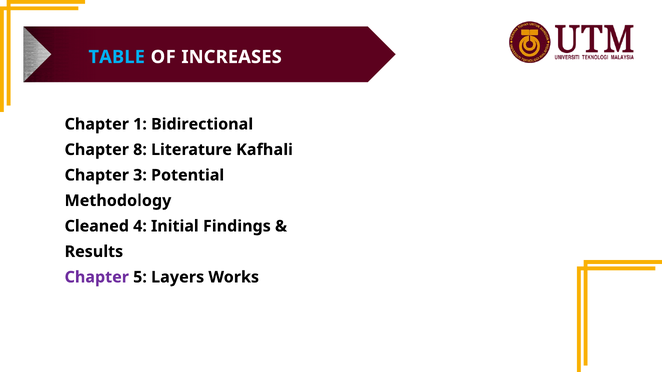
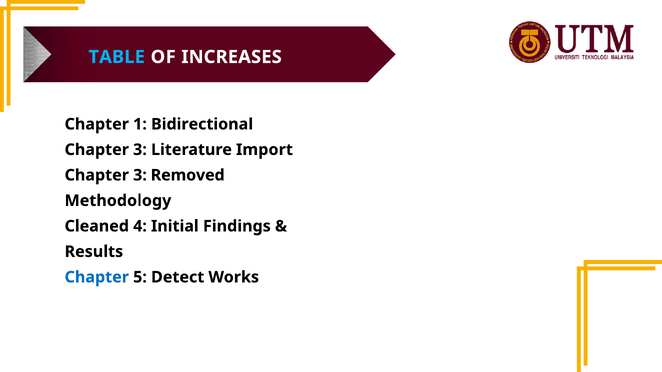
8: 8 -> 3 (140, 150)
Kafhali: Kafhali -> Import (264, 150)
Potential: Potential -> Removed (188, 175)
Chapter colour: purple -> blue (97, 277)
Layers: Layers -> Detect (178, 277)
